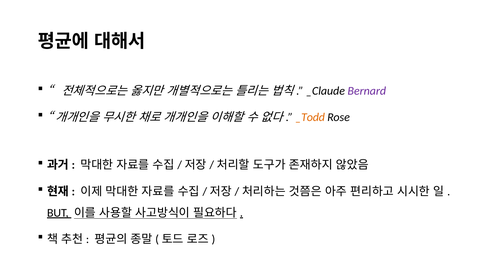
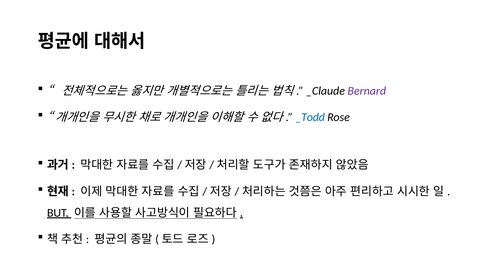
_Todd colour: orange -> blue (310, 118)
